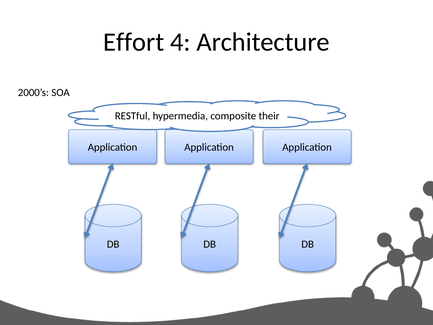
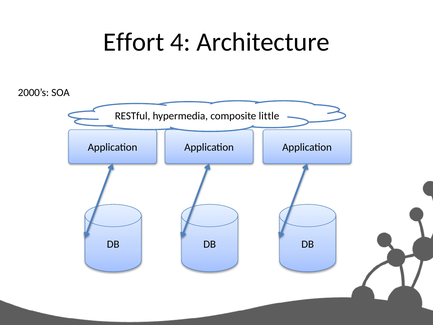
their: their -> little (269, 116)
